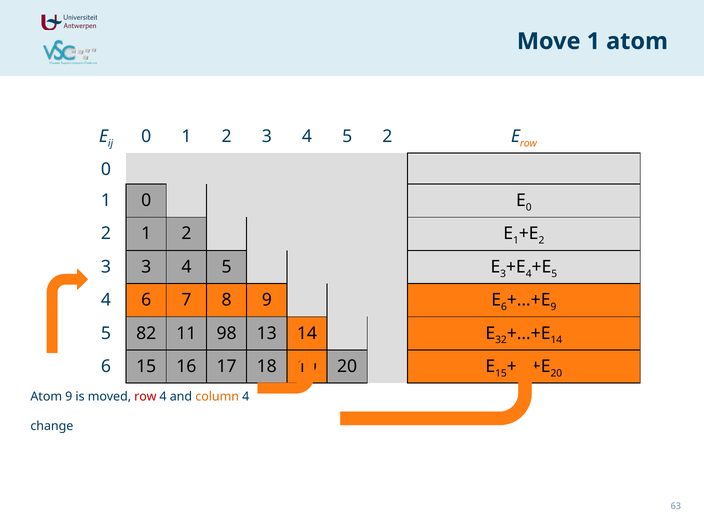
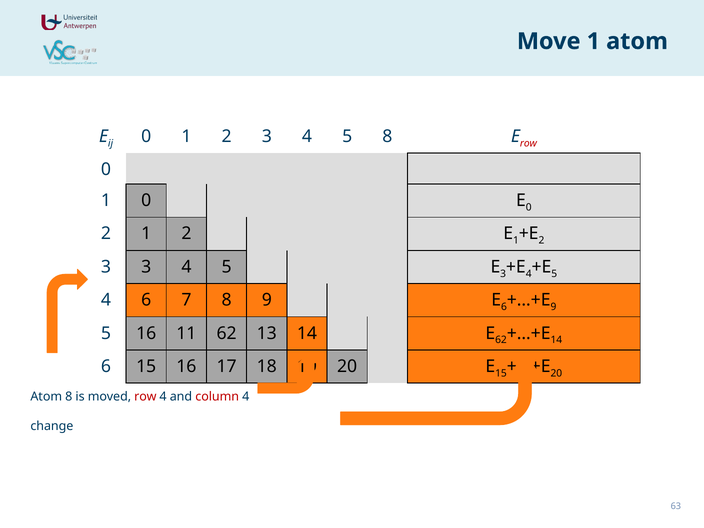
5 2: 2 -> 8 (387, 136)
row colour: orange -> red (528, 143)
5 82: 82 -> 16 (146, 333)
11 98: 98 -> 62 (227, 333)
32: 32 -> 62 (501, 340)
Atom 9: 9 -> 8 (69, 397)
column colour: orange -> red (217, 397)
